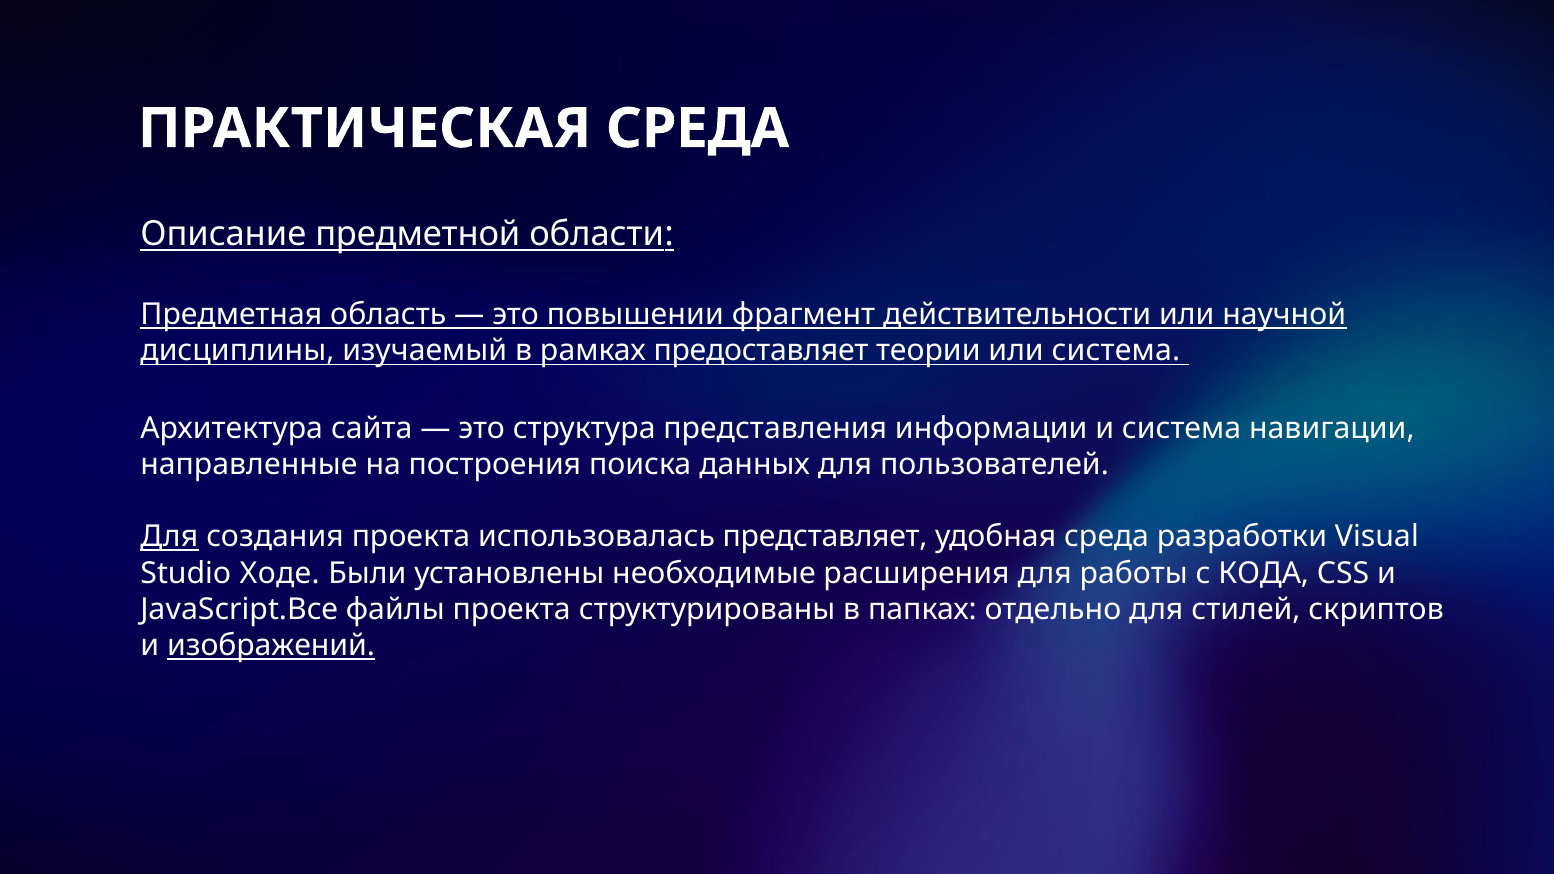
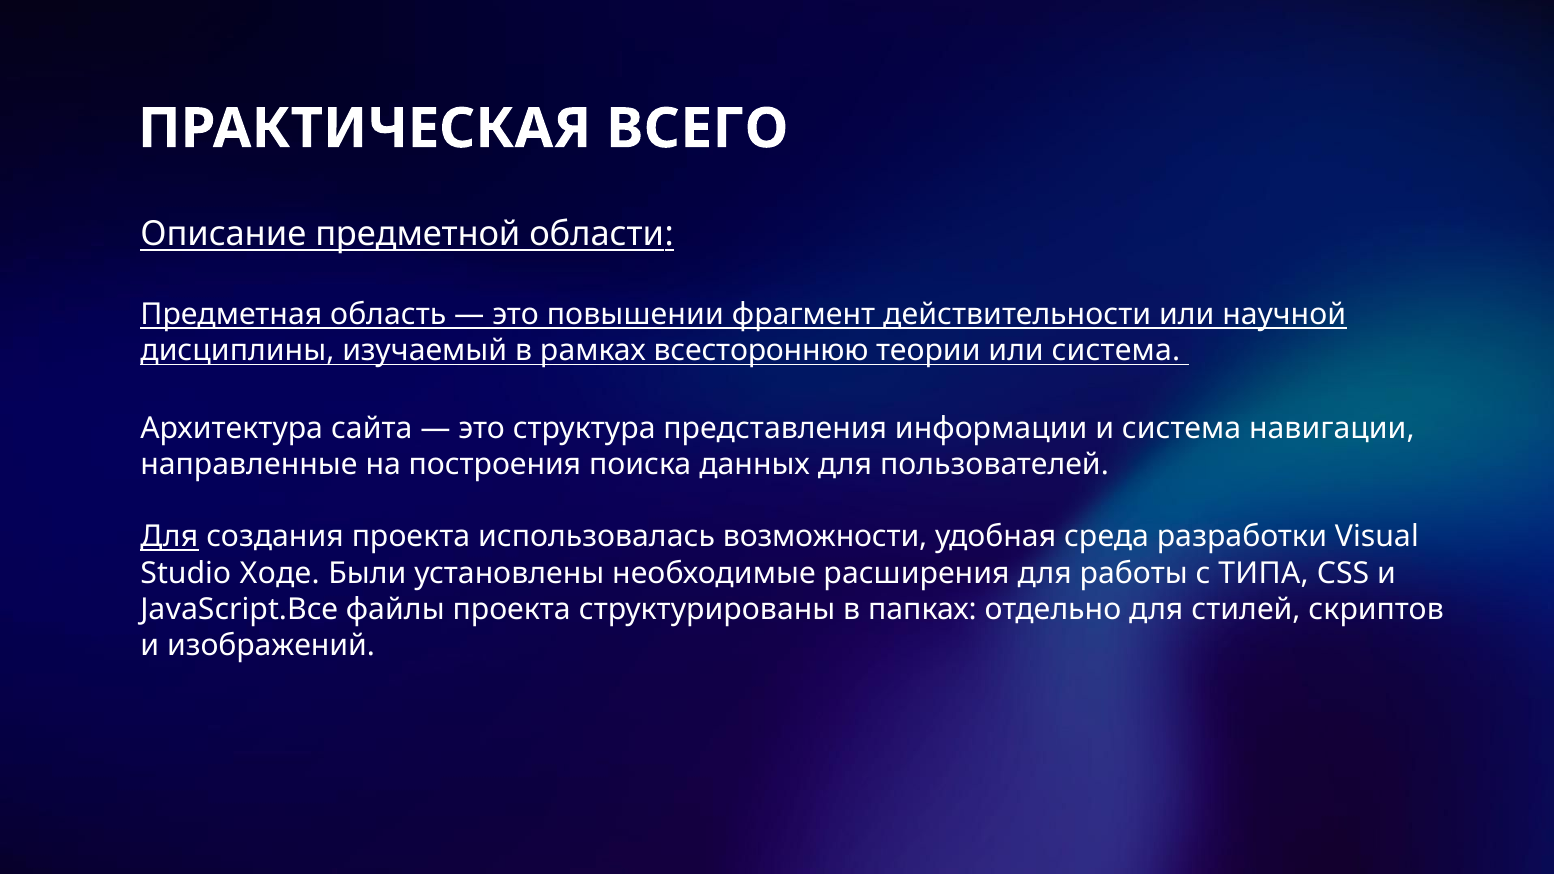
ПРАКТИЧЕСКАЯ СРЕДА: СРЕДА -> ВСЕГО (697, 129)
предоставляет: предоставляет -> всестороннюю (761, 350)
представляет: представляет -> возможности (825, 537)
КОДА: КОДА -> ТИПА (1264, 573)
изображений underline: present -> none (271, 646)
